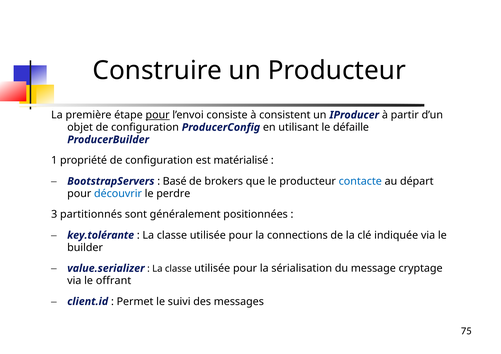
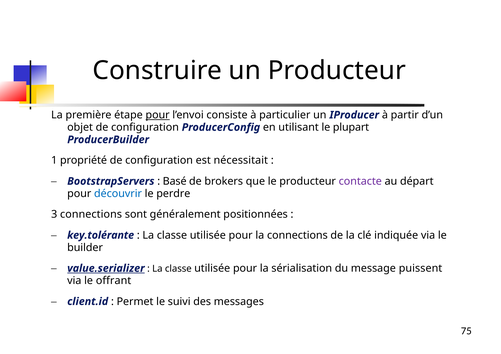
consistent: consistent -> particulier (285, 115)
défaille: défaille -> plupart (351, 127)
matérialisé: matérialisé -> nécessitait (241, 161)
contacte colour: blue -> purple (360, 181)
3 partitionnés: partitionnés -> connections (91, 215)
value.serializer underline: none -> present (106, 269)
cryptage: cryptage -> puissent (421, 269)
